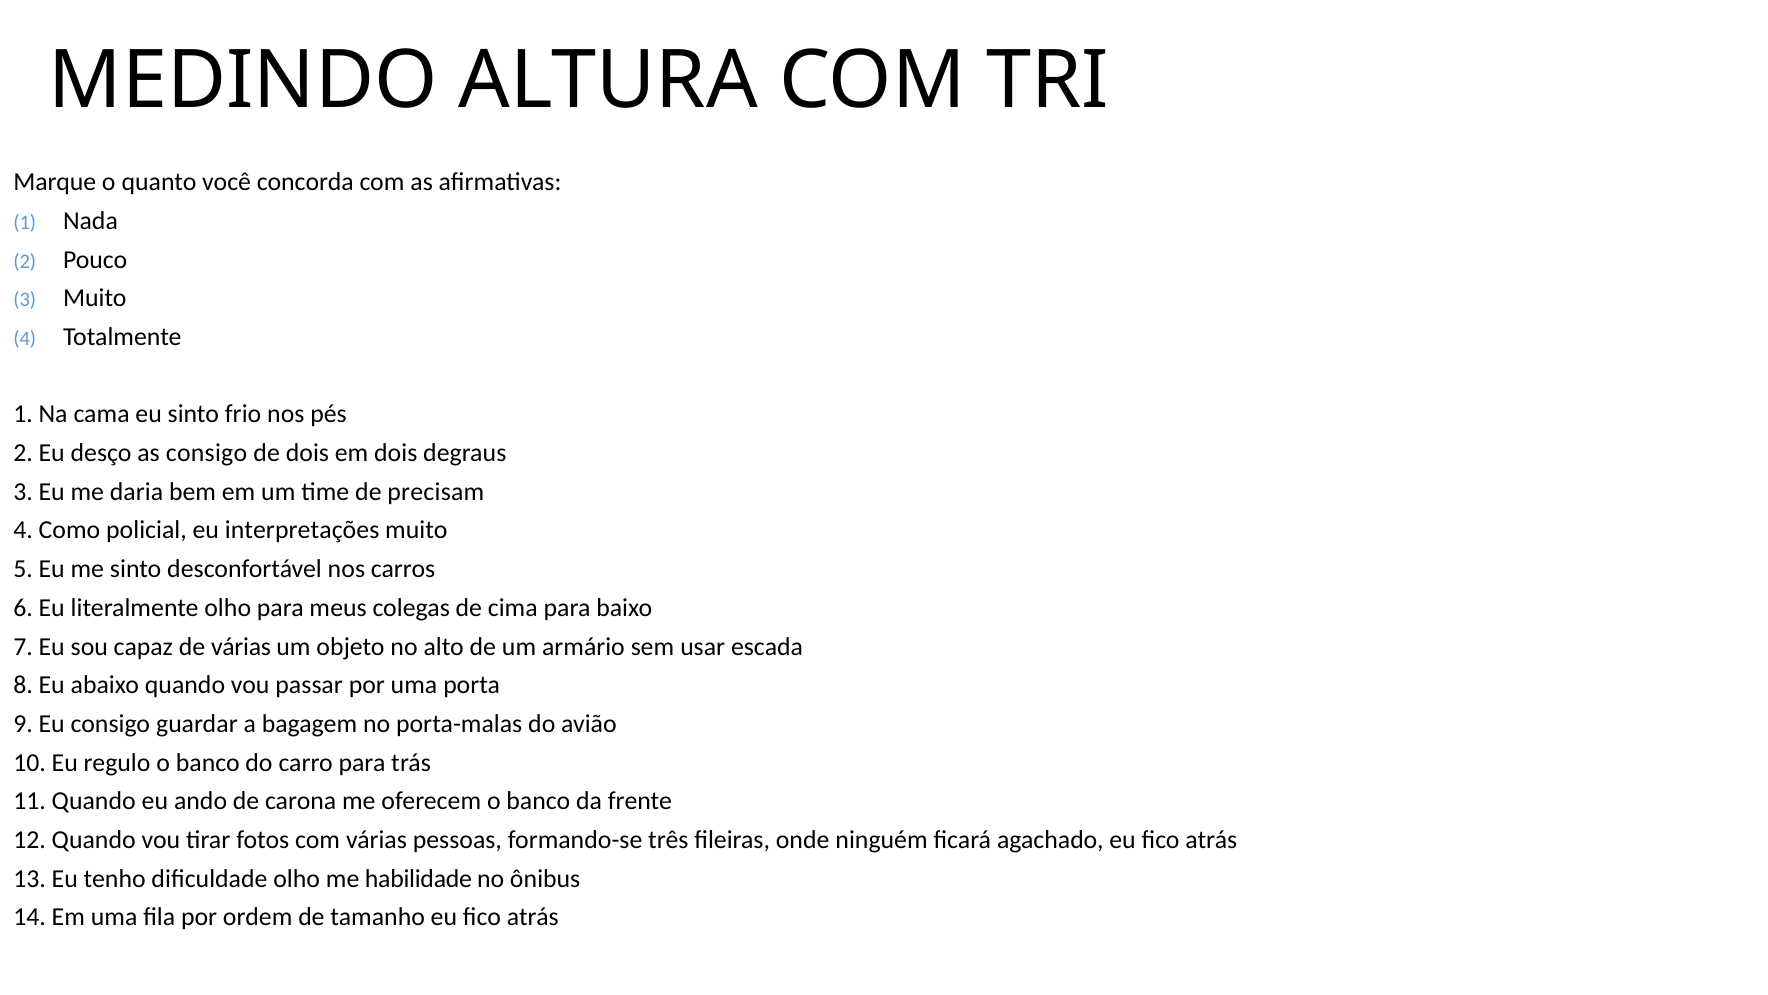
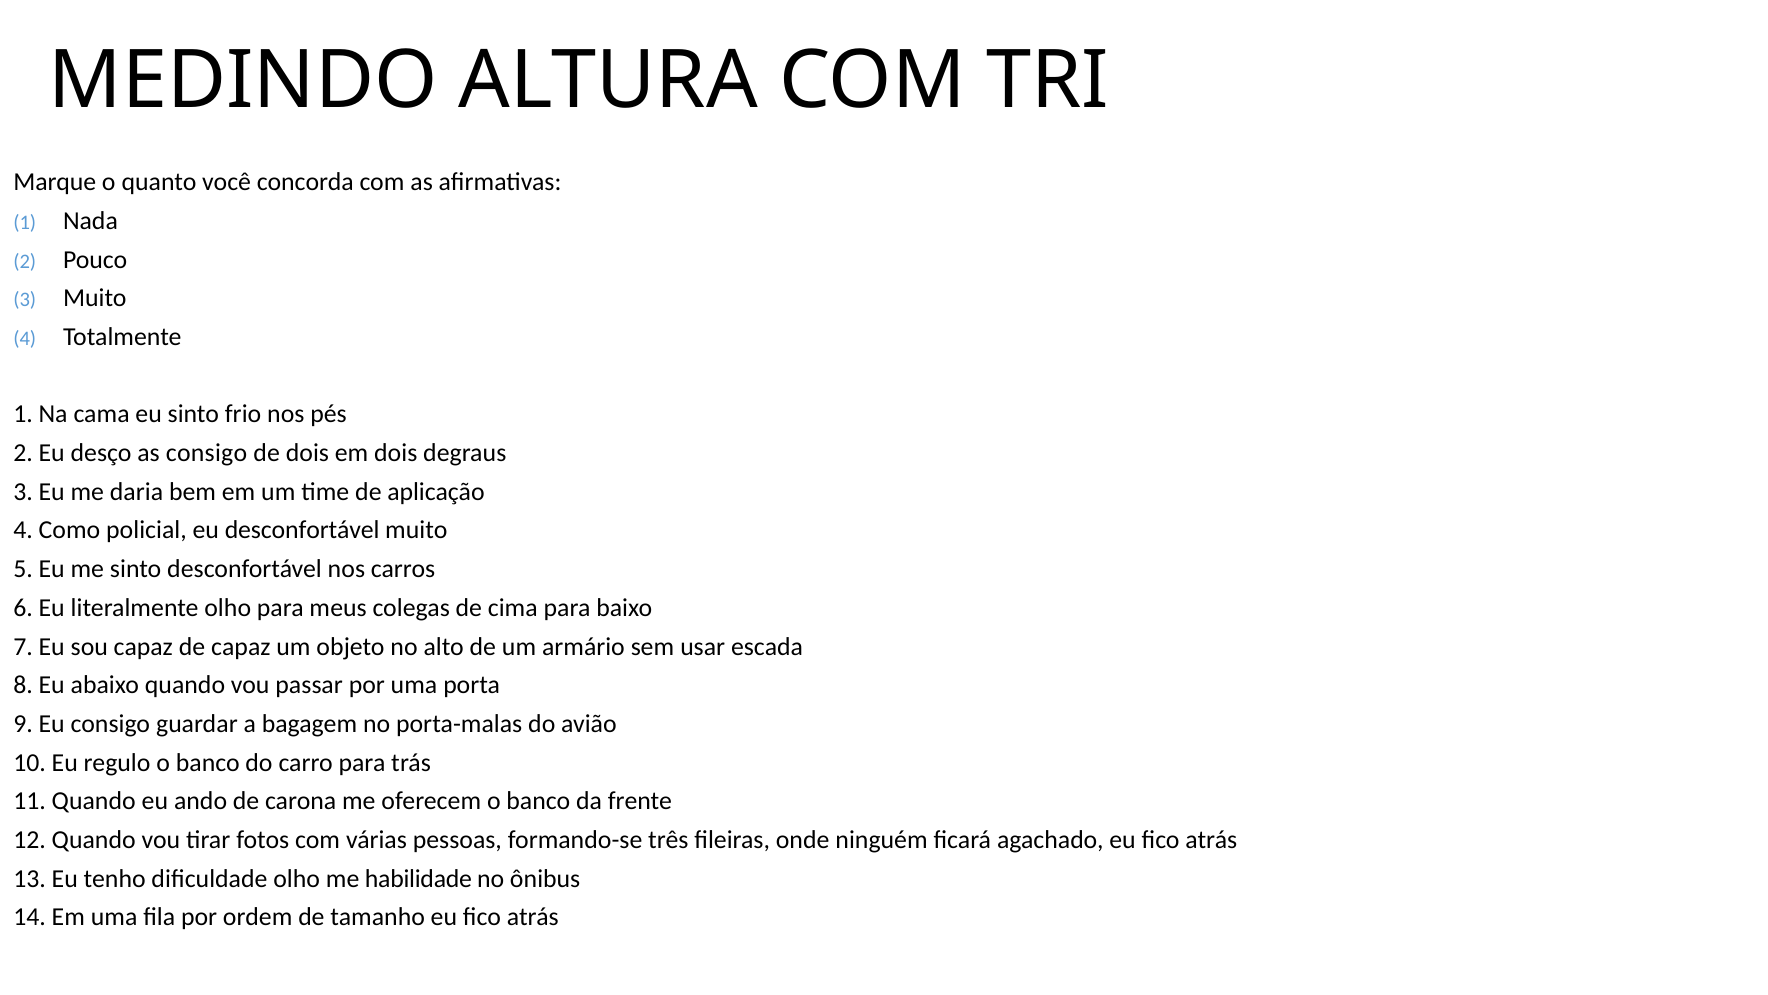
precisam: precisam -> aplicação (436, 491)
eu interpretações: interpretações -> desconfortável (302, 530)
de várias: várias -> capaz (241, 646)
